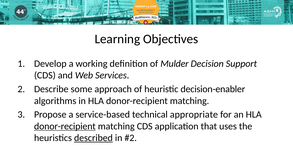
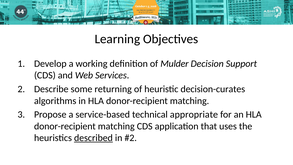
approach: approach -> returning (113, 89)
decision-enabler: decision-enabler -> decision-curates (213, 89)
donor-recipient underline: present -> none (65, 126)
